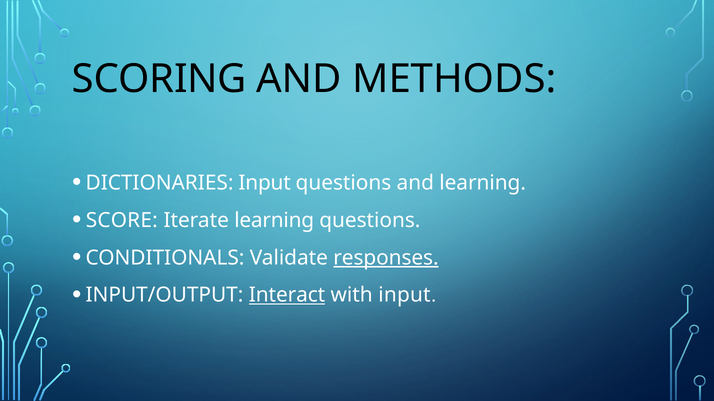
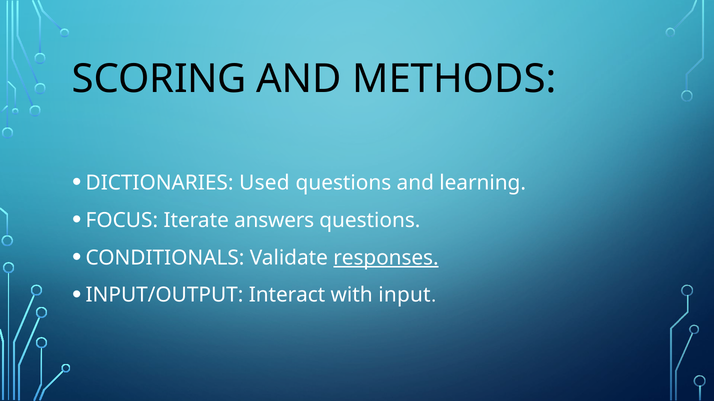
DICTIONARIES Input: Input -> Used (264, 183)
SCORE: SCORE -> FOCUS (122, 221)
Iterate learning: learning -> answers (274, 221)
Interact underline: present -> none (287, 296)
